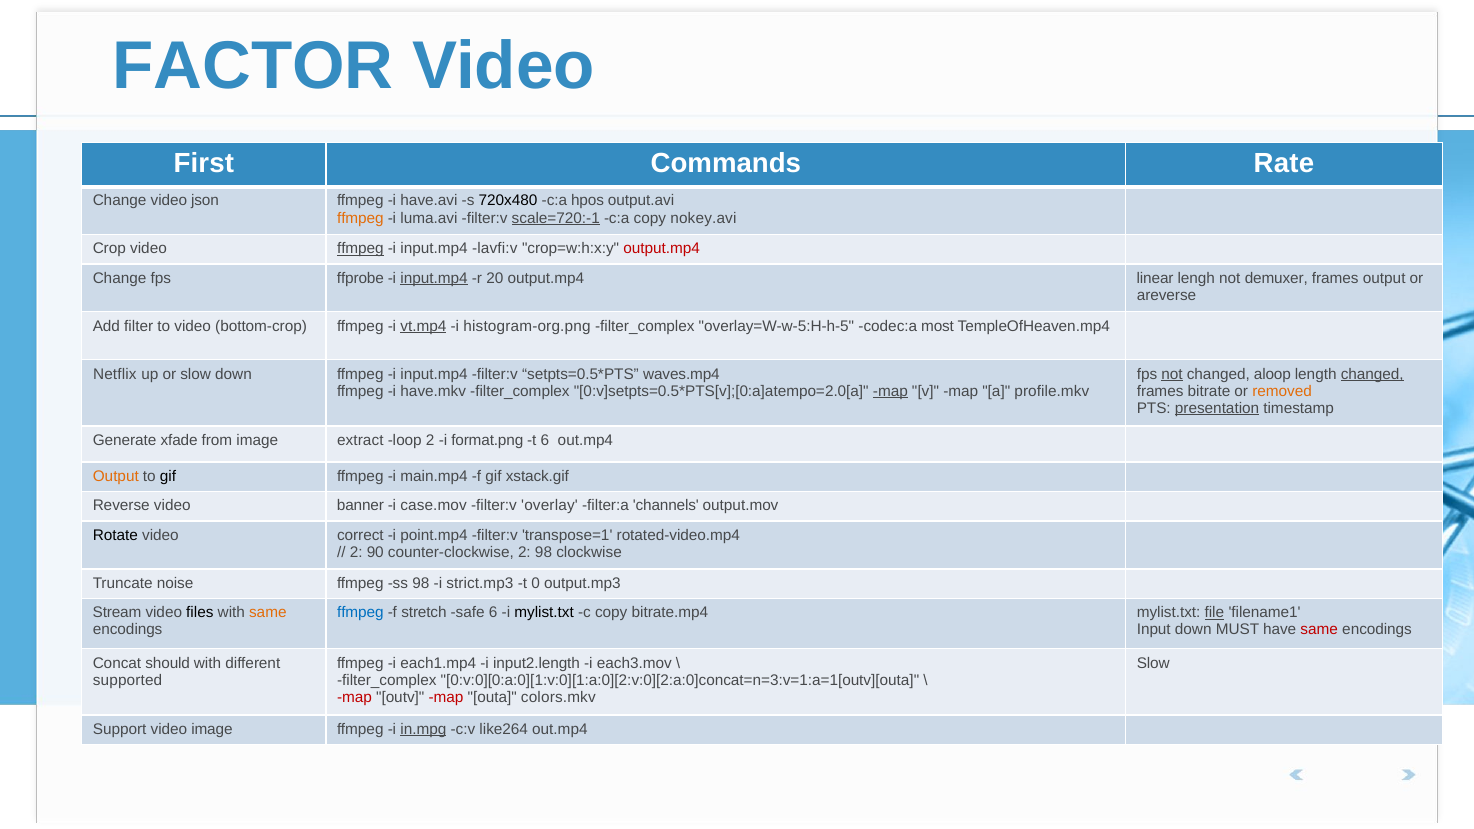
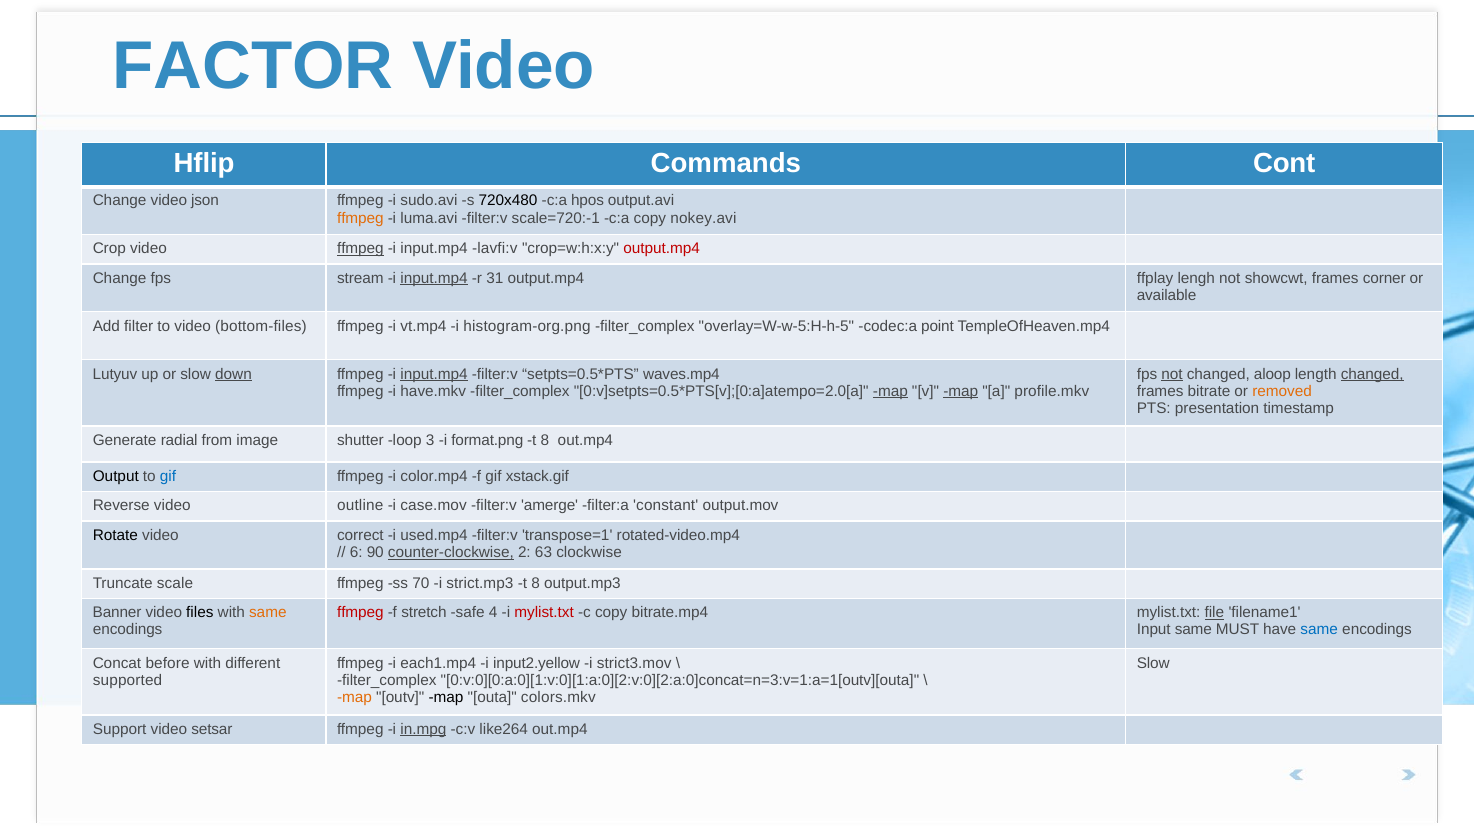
First: First -> Hflip (204, 164)
Rate: Rate -> Cont (1284, 164)
have.avi: have.avi -> sudo.avi (429, 201)
scale=720:-1 underline: present -> none (556, 218)
ffprobe: ffprobe -> stream (360, 278)
20: 20 -> 31 (495, 278)
linear: linear -> ffplay (1155, 278)
demuxer: demuxer -> showcwt (1276, 278)
frames output: output -> corner (1384, 278)
areverse: areverse -> available (1167, 295)
bottom-crop: bottom-crop -> bottom-files (261, 326)
vt.mp4 underline: present -> none (423, 326)
most: most -> point (938, 326)
Netflix: Netflix -> Lutyuv (115, 374)
down underline: none -> present (233, 374)
input.mp4 underline: none -> present (434, 374)
map underline: none -> present (961, 391)
presentation underline: present -> none (1217, 408)
xfade: xfade -> radial (179, 440)
extract: extract -> shutter (360, 440)
loop 2: 2 -> 3 (430, 440)
6: 6 -> 8 (545, 440)
Output colour: orange -> black (116, 476)
gif colour: black -> blue (168, 476)
main.mp4: main.mp4 -> color.mp4 (434, 476)
banner: banner -> outline (360, 506)
overlay: overlay -> amerge (550, 506)
channels: channels -> constant (666, 506)
point.mp4: point.mp4 -> used.mp4 (434, 535)
2: 2 -> 6 (356, 553)
counter-clockwise underline: none -> present (451, 553)
2 98: 98 -> 63 (544, 553)
noise: noise -> scale (175, 583)
ss 98: 98 -> 70 (421, 583)
0: 0 -> 8 (536, 583)
Stream: Stream -> Banner (117, 613)
ffmpeg colour: blue -> red (360, 613)
safe 6: 6 -> 4 (493, 613)
mylist.txt colour: black -> red (544, 613)
Input down: down -> same (1193, 630)
same colour: red -> blue (1319, 630)
should: should -> before (168, 663)
input2.length: input2.length -> input2.yellow (537, 663)
each3.mov: each3.mov -> strict3.mov (634, 663)
map colour: red -> orange (354, 697)
map colour: red -> black (446, 697)
video image: image -> setsar (212, 729)
